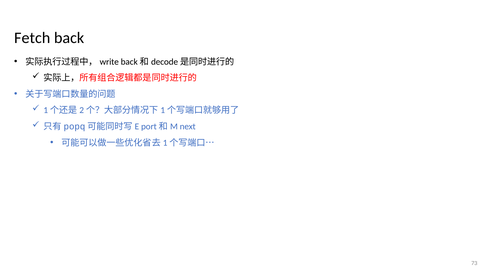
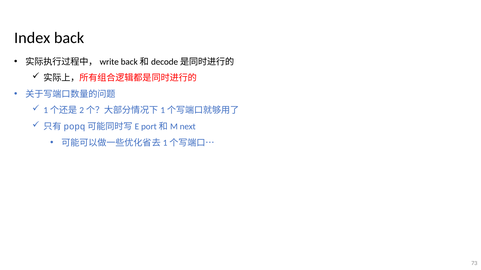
Fetch: Fetch -> Index (32, 38)
